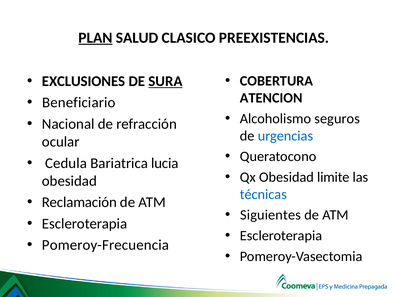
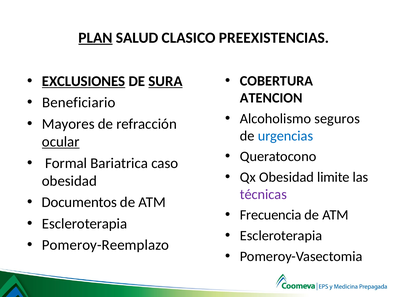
EXCLUSIONES underline: none -> present (84, 81)
Nacional: Nacional -> Mayores (68, 124)
ocular underline: none -> present (61, 142)
Cedula: Cedula -> Formal (66, 163)
lucia: lucia -> caso (165, 163)
técnicas colour: blue -> purple (263, 194)
Reclamación: Reclamación -> Documentos (79, 202)
Siguientes: Siguientes -> Frecuencia (271, 215)
Pomeroy-Frecuencia: Pomeroy-Frecuencia -> Pomeroy-Reemplazo (105, 245)
